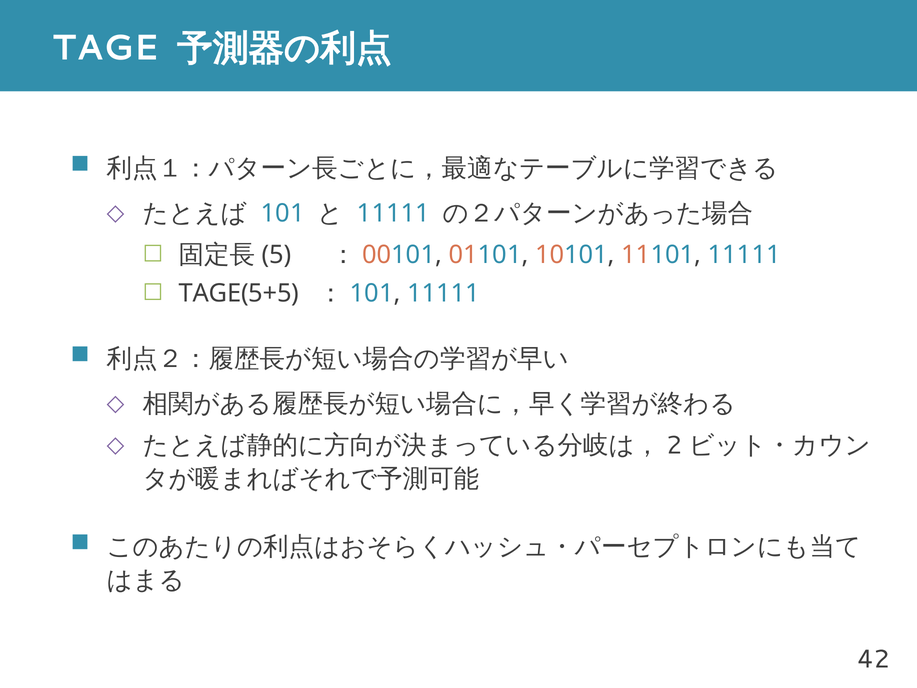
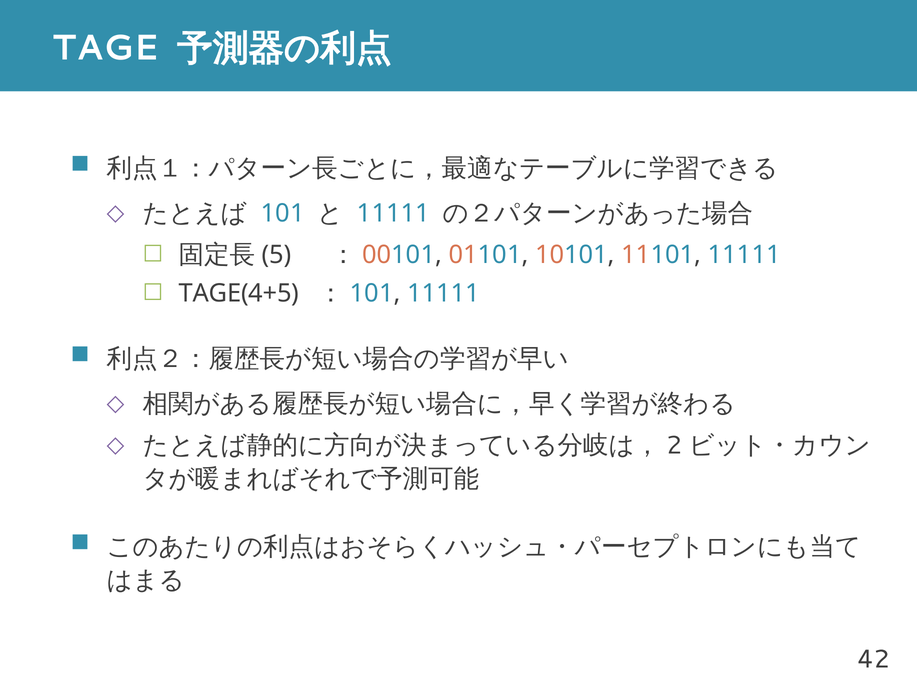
TAGE(5+5: TAGE(5+5 -> TAGE(4+5 (239, 293)
